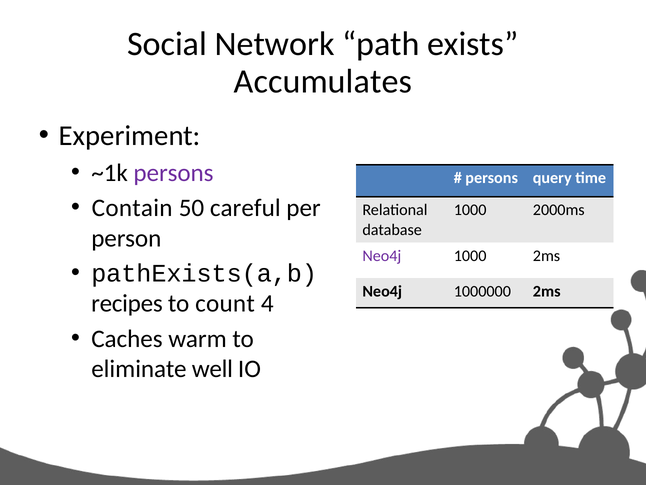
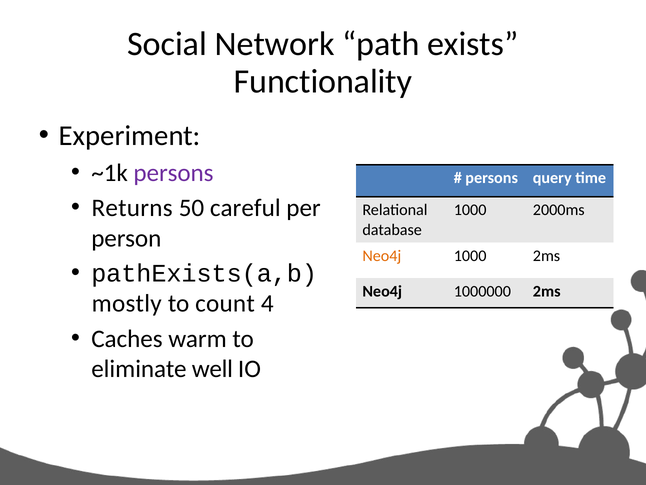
Accumulates: Accumulates -> Functionality (323, 81)
Contain: Contain -> Returns (132, 208)
Neo4j colour: purple -> orange (382, 256)
recipes: recipes -> mostly (127, 303)
